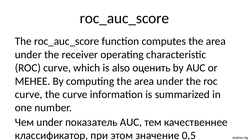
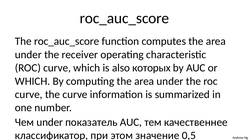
оценить: оценить -> которых (152, 68)
МЕНЕЕ: МЕНЕЕ -> WHICH (33, 81)
